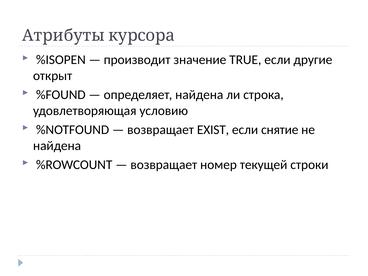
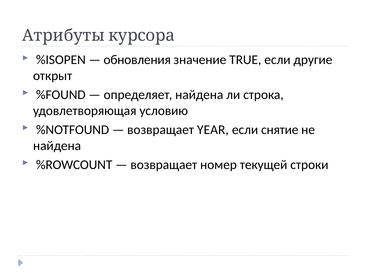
производит: производит -> обновления (137, 60)
EXIST: EXIST -> YEAR (213, 130)
